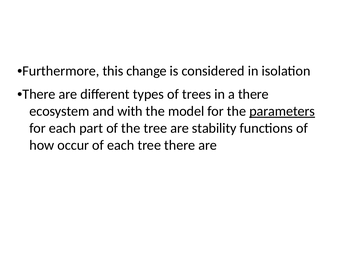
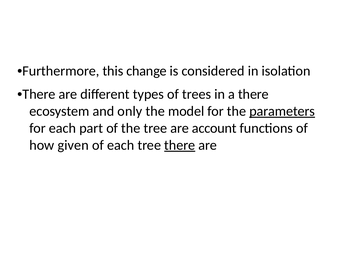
with: with -> only (130, 111)
stability: stability -> account (214, 128)
occur: occur -> given (73, 145)
there underline: none -> present (180, 145)
